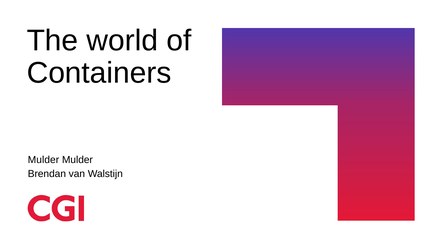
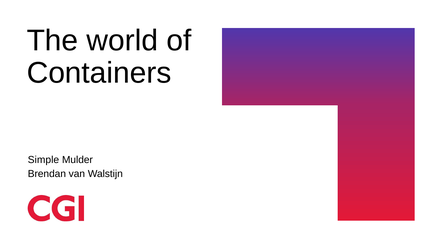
Mulder: Mulder -> Simple (43, 160)
